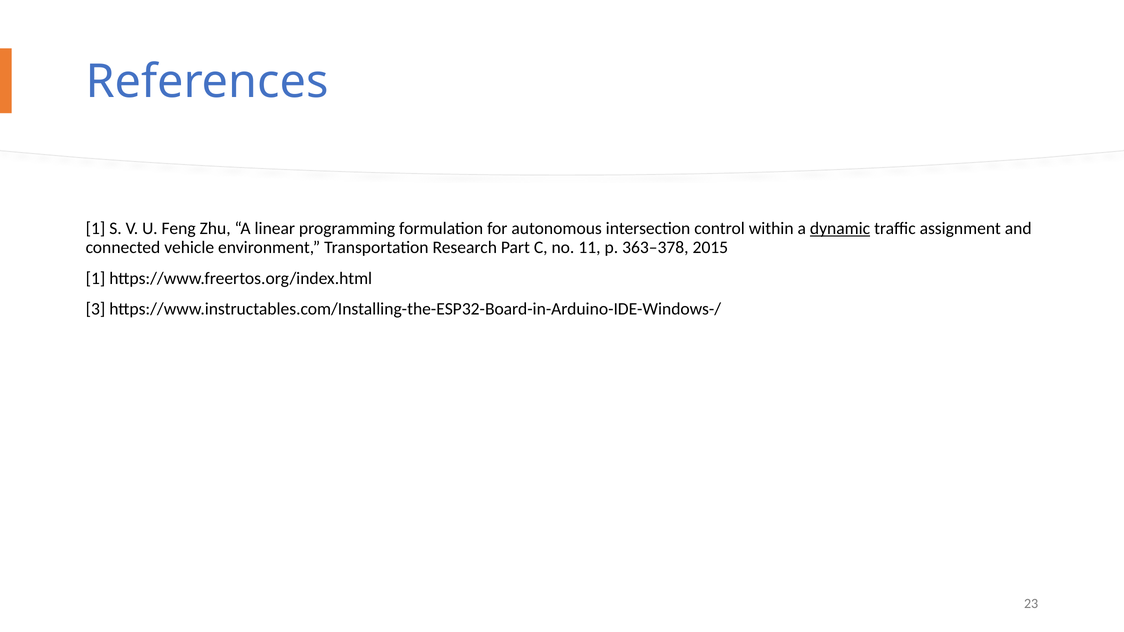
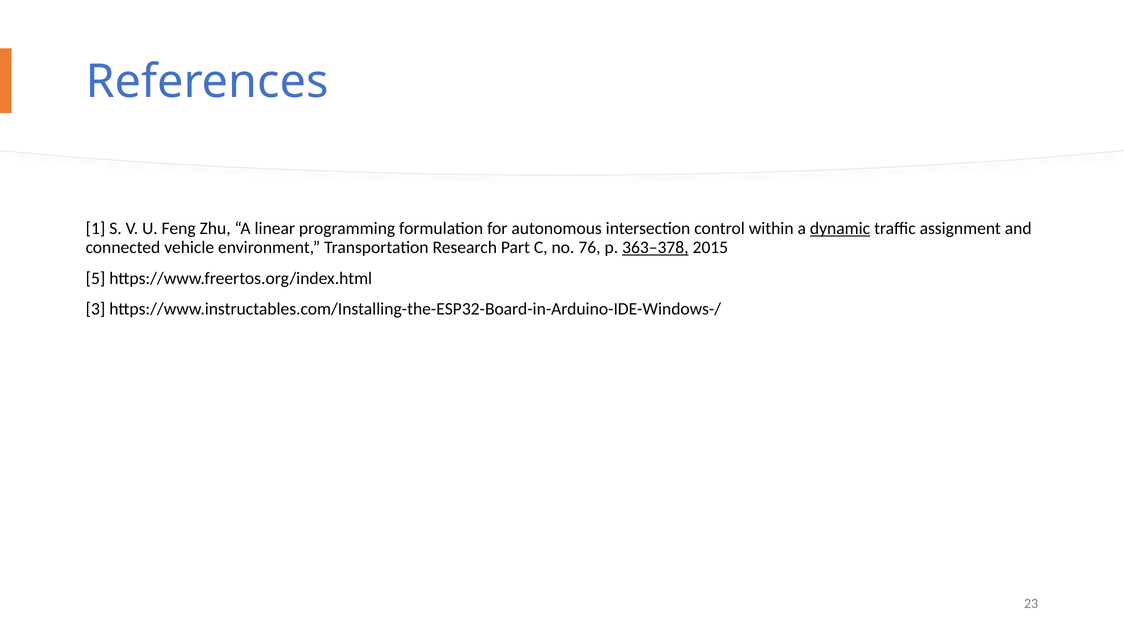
11: 11 -> 76 (589, 248)
363–378 underline: none -> present (655, 248)
1: 1 -> 5 (95, 278)
